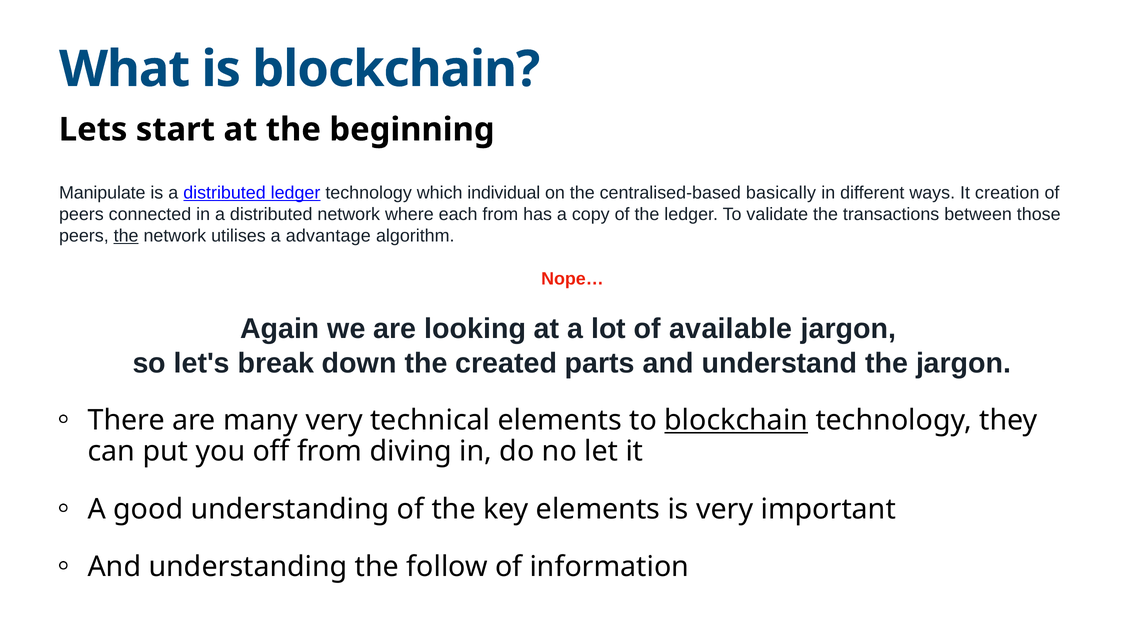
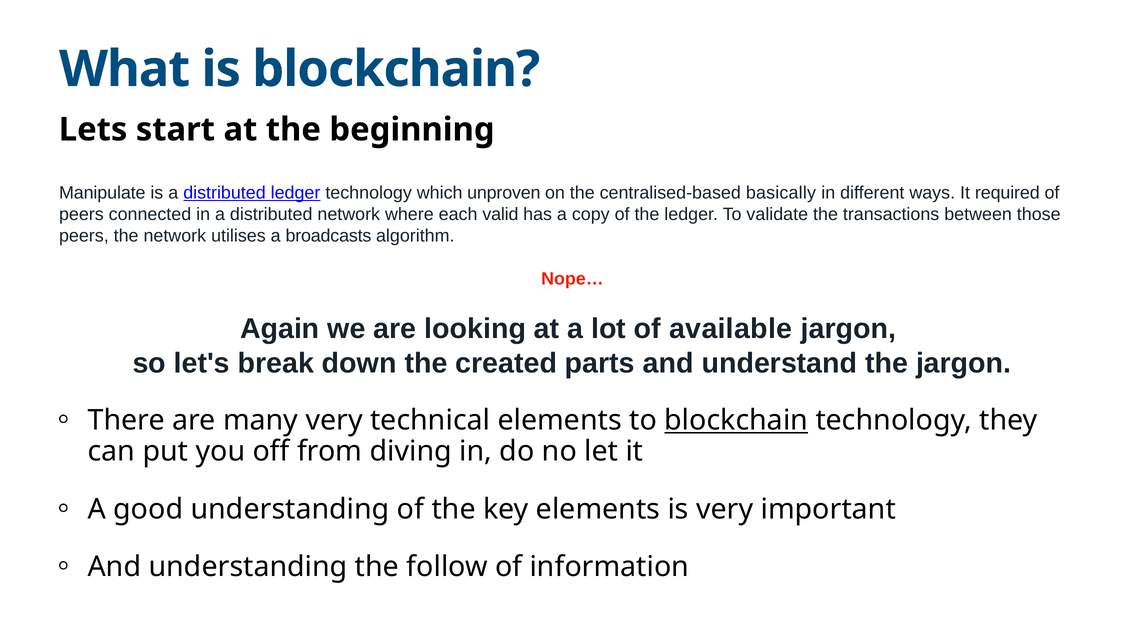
individual: individual -> unproven (504, 193)
creation: creation -> required (1007, 193)
each from: from -> valid (500, 214)
the underline: present -> none (126, 236)
advantage: advantage -> broadcasts (328, 236)
